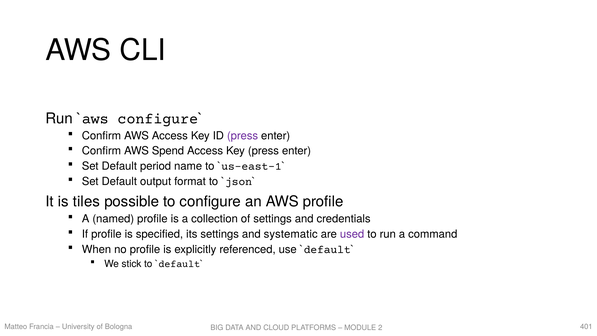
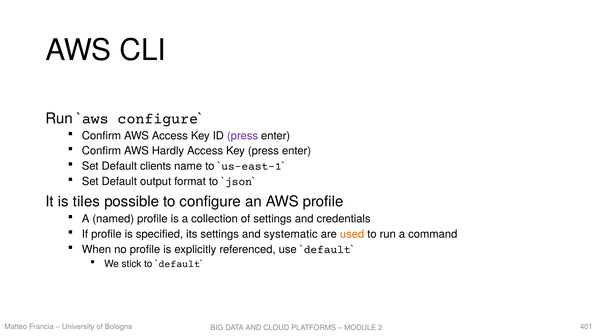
Spend: Spend -> Hardly (168, 151)
period: period -> clients (156, 166)
used colour: purple -> orange (352, 234)
